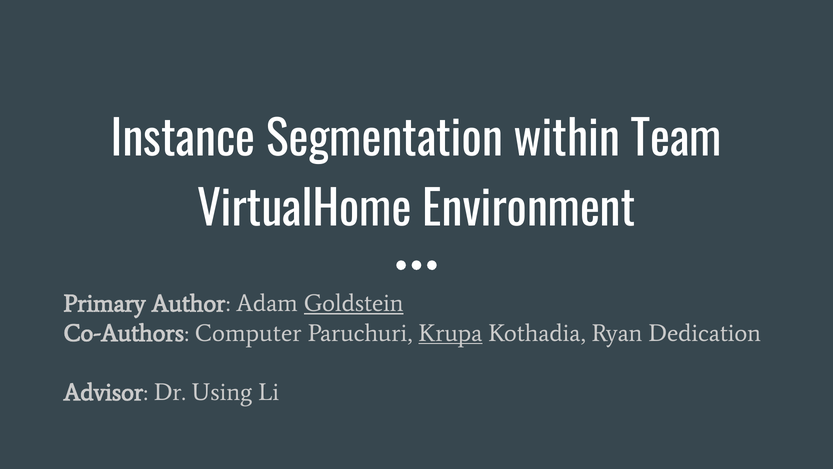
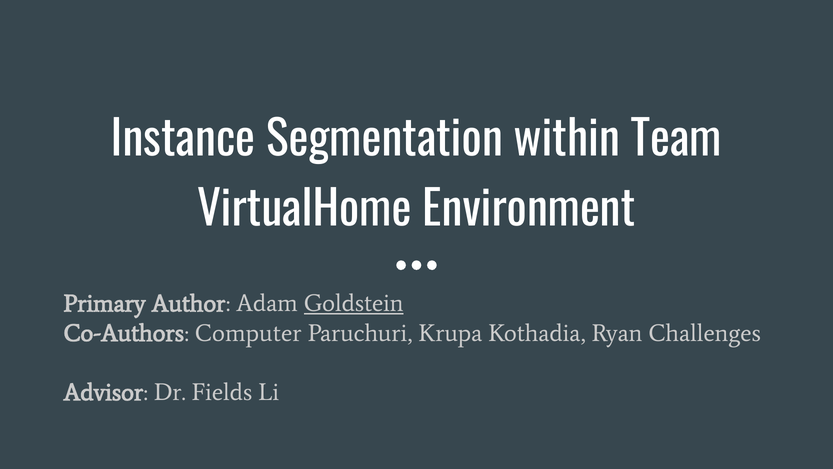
Krupa underline: present -> none (450, 333)
Dedication: Dedication -> Challenges (705, 333)
Using: Using -> Fields (222, 392)
